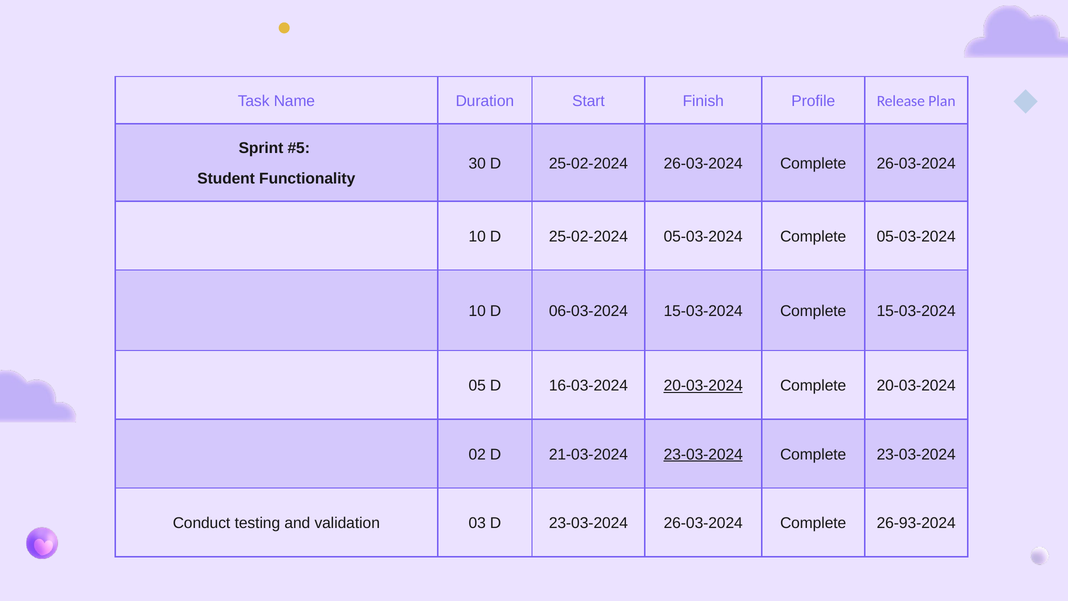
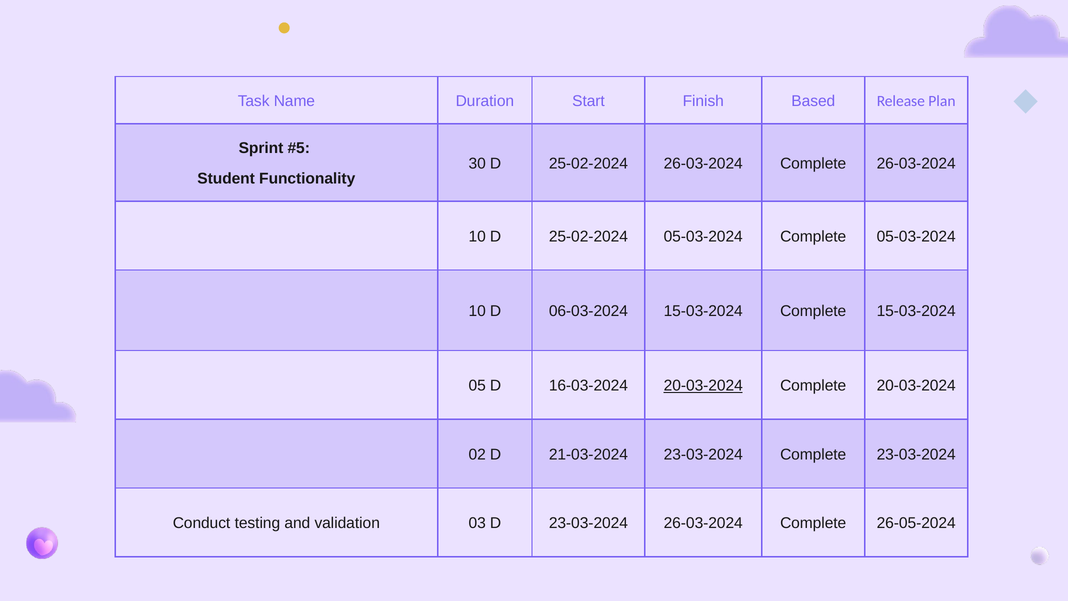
Profile: Profile -> Based (813, 101)
23-03-2024 underline: present -> none (703, 454)
26-93-2024: 26-93-2024 -> 26-05-2024 (916, 523)
